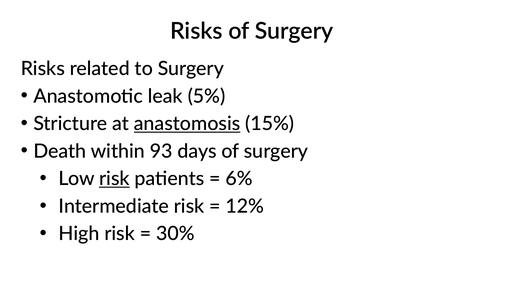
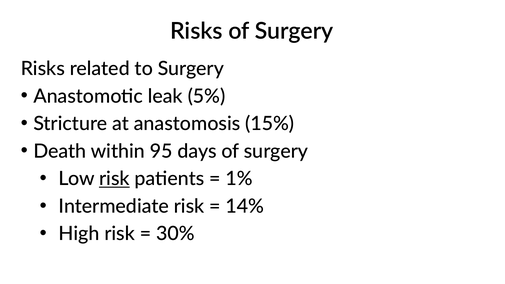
anastomosis underline: present -> none (187, 124)
93: 93 -> 95 (161, 151)
6%: 6% -> 1% (239, 179)
12%: 12% -> 14% (245, 206)
